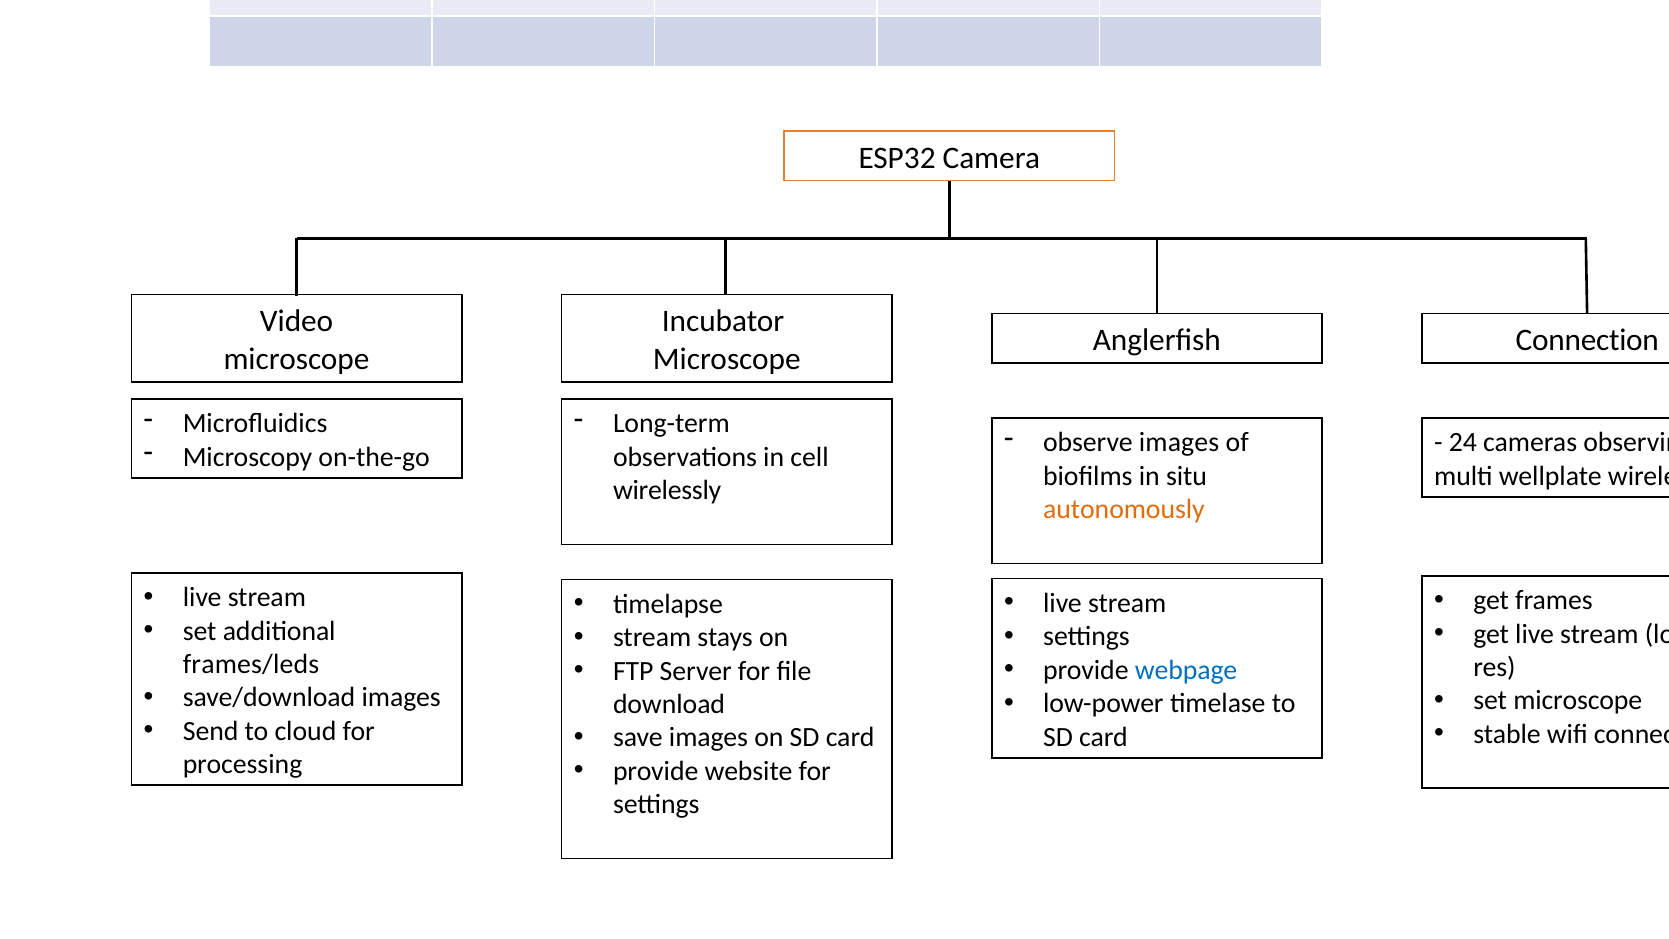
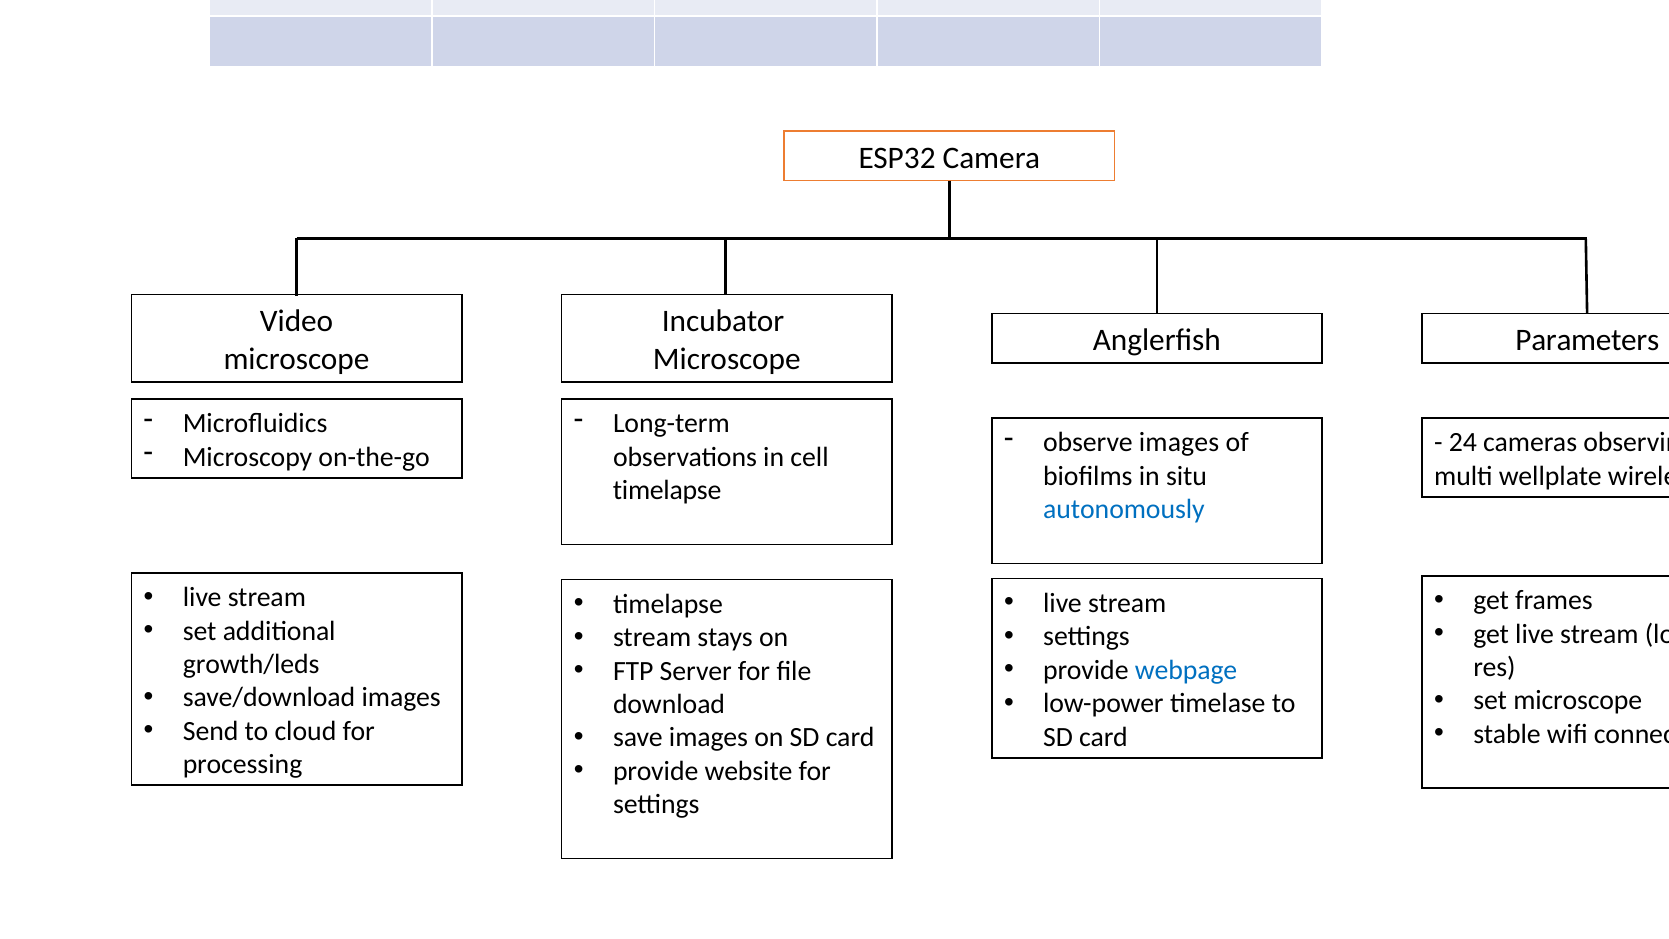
Connection: Connection -> Parameters (1587, 341)
wirelessly: wirelessly -> timelapse (667, 490)
autonomously colour: orange -> blue (1124, 509)
frames/leds: frames/leds -> growth/leds (251, 664)
